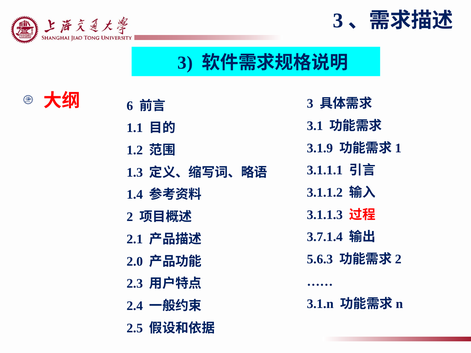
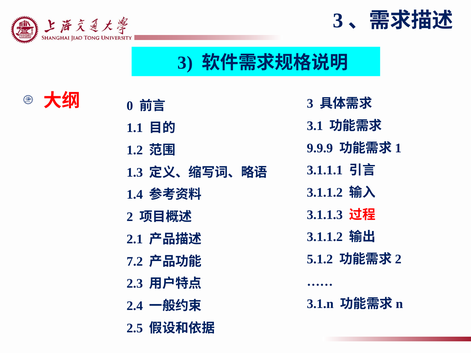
6: 6 -> 0 (130, 106)
3.1.9: 3.1.9 -> 9.9.9 (320, 148)
3.7.1.4: 3.7.1.4 -> 3.1.1.2 (325, 237)
5.6.3: 5.6.3 -> 5.1.2 (320, 259)
2.0: 2.0 -> 7.2 (135, 262)
